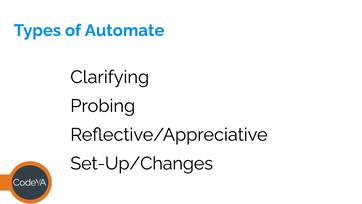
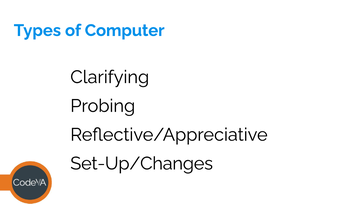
Automate: Automate -> Computer (125, 30)
